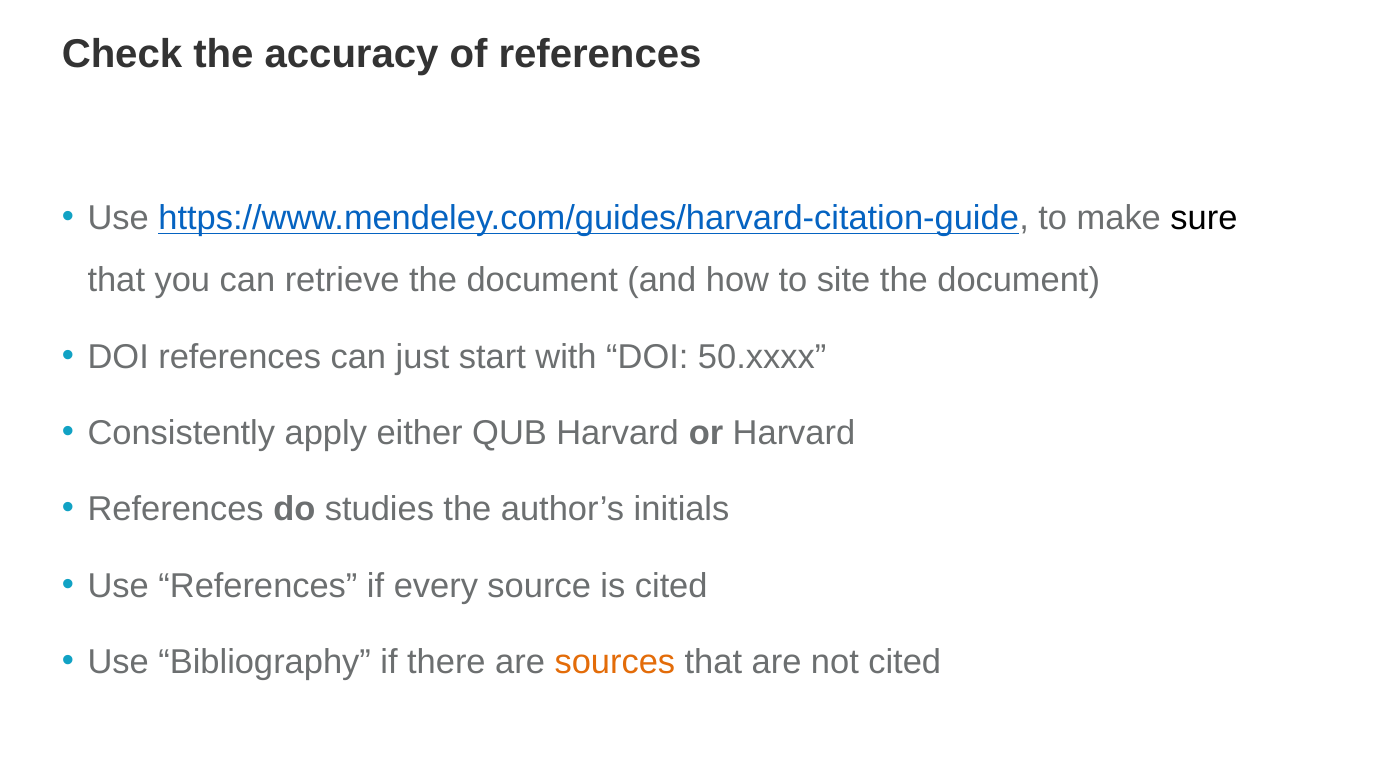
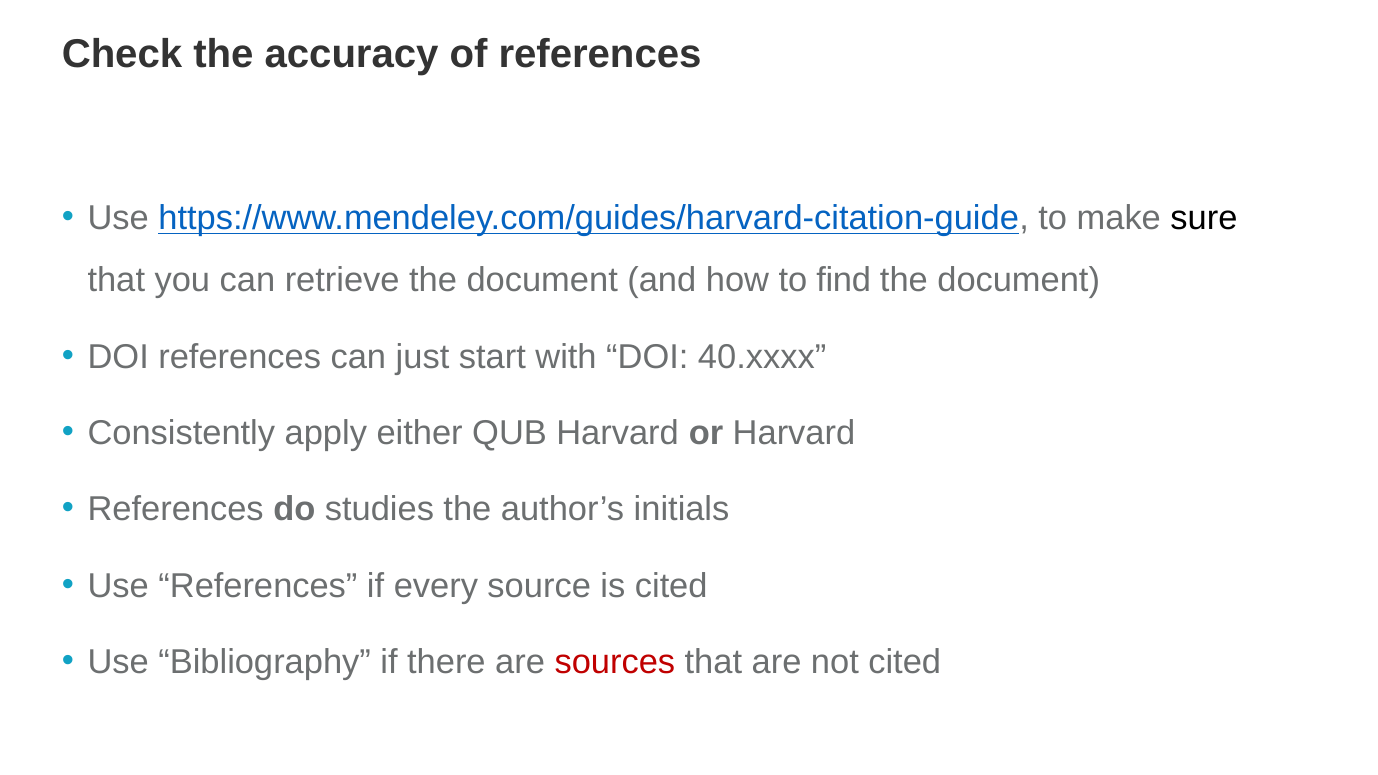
site: site -> find (844, 280)
50.xxxx: 50.xxxx -> 40.xxxx (762, 357)
sources colour: orange -> red (615, 662)
